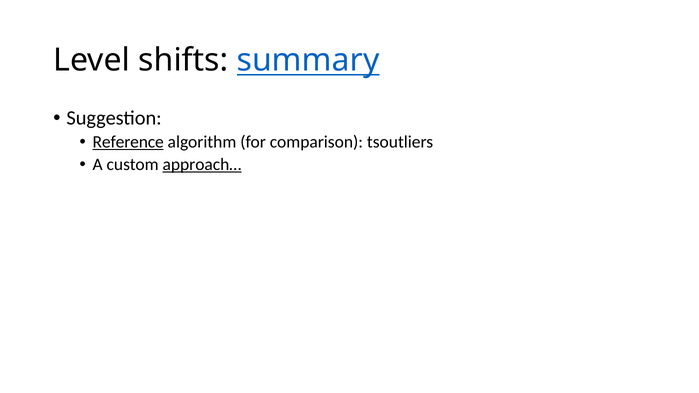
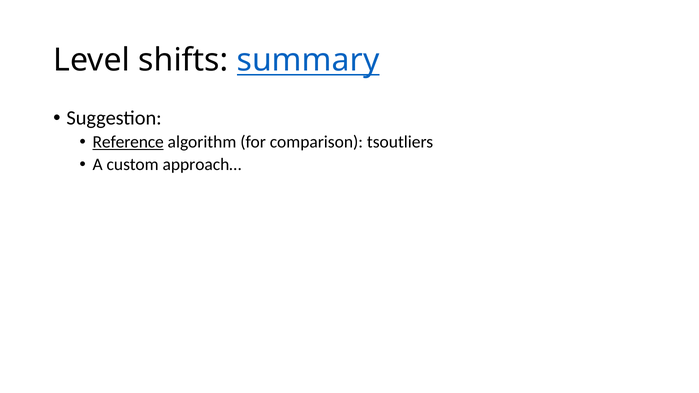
approach… underline: present -> none (202, 165)
